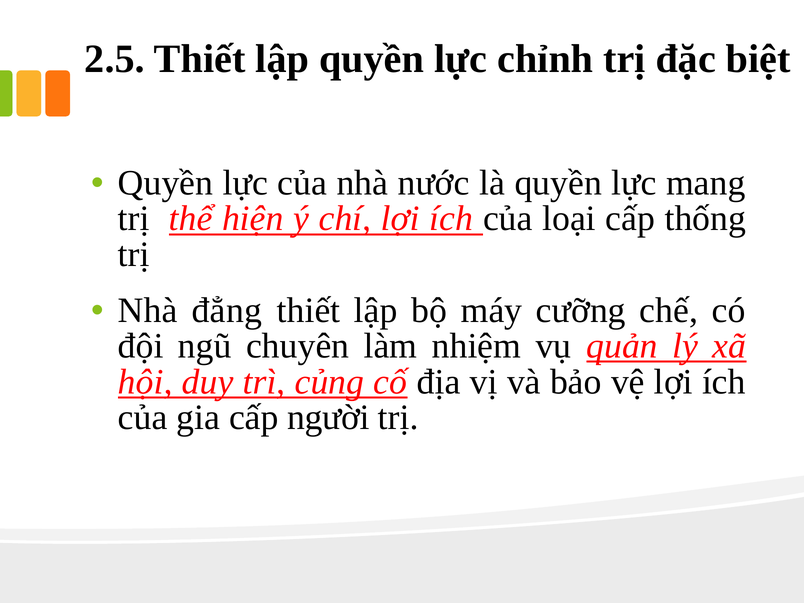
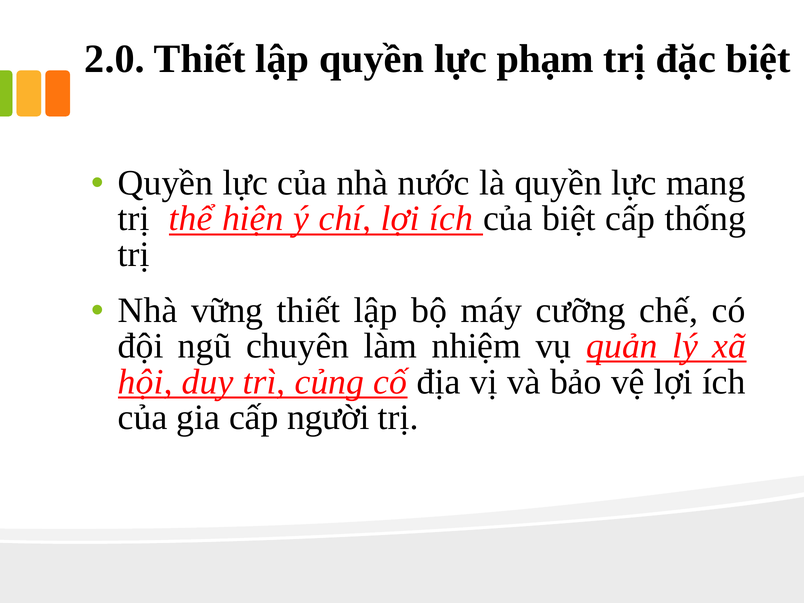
2.5: 2.5 -> 2.0 (115, 59)
chỉnh: chỉnh -> phạm (545, 59)
của loại: loại -> biệt (569, 219)
đẳng: đẳng -> vững (227, 310)
